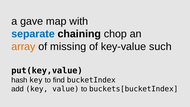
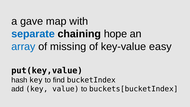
chop: chop -> hope (115, 34)
array colour: orange -> blue (23, 47)
such: such -> easy (160, 47)
